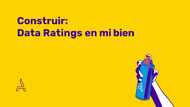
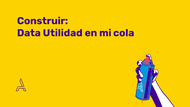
Ratings: Ratings -> Utilidad (63, 33)
bien: bien -> cola (124, 33)
